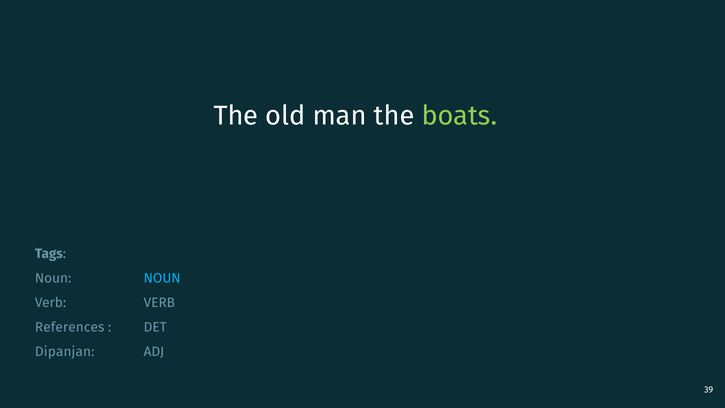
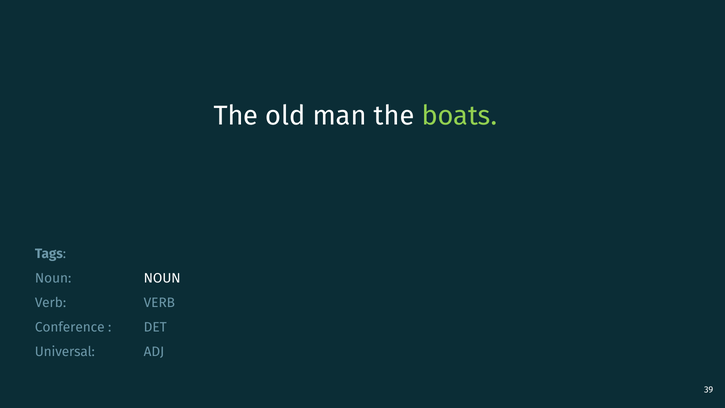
NOUN colour: light blue -> white (162, 278)
References: References -> Conference (70, 327)
Dipanjan: Dipanjan -> Universal (65, 351)
